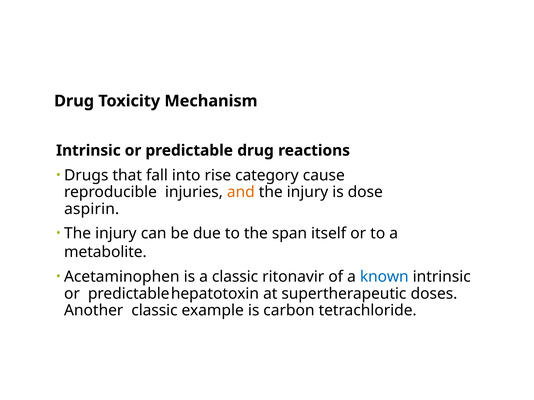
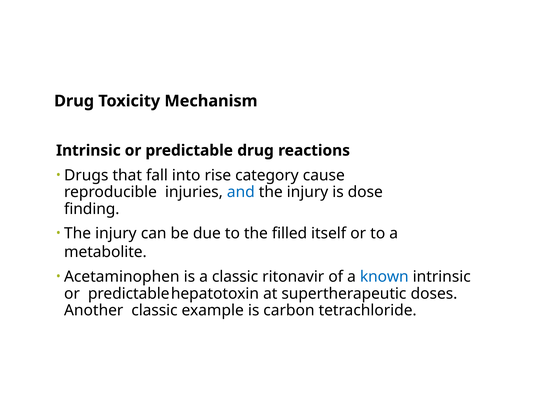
and colour: orange -> blue (241, 192)
aspirin: aspirin -> finding (92, 209)
span: span -> filled (289, 234)
